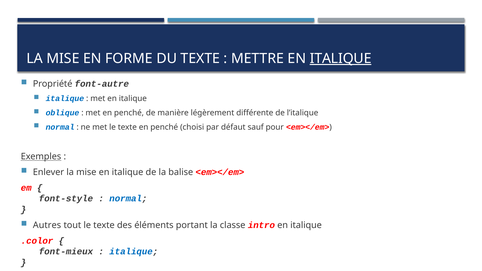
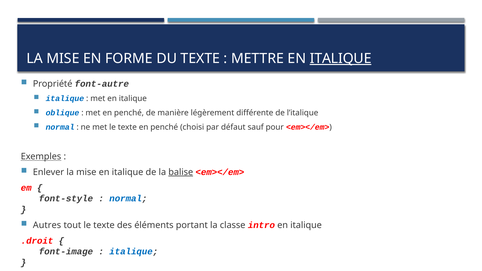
balise underline: none -> present (181, 172)
.color: .color -> .droit (37, 241)
font-mieux: font-mieux -> font-image (66, 252)
